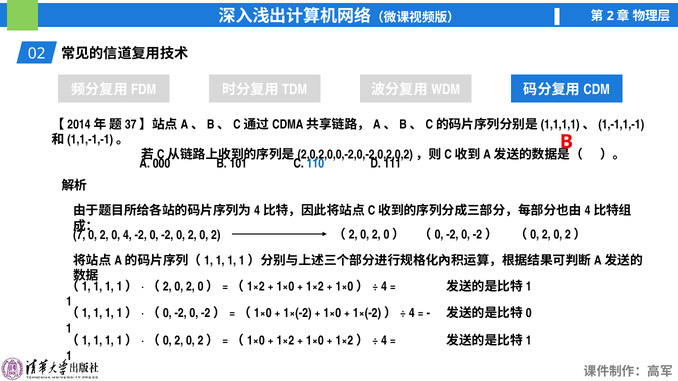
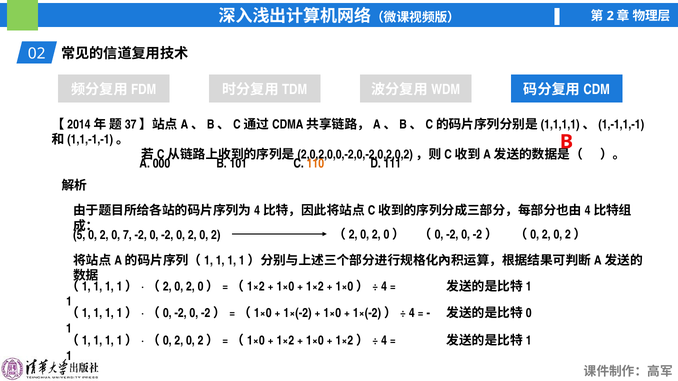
110 colour: blue -> orange (315, 164)
7: 7 -> 5 (79, 235)
0 4: 4 -> 7 (127, 235)
